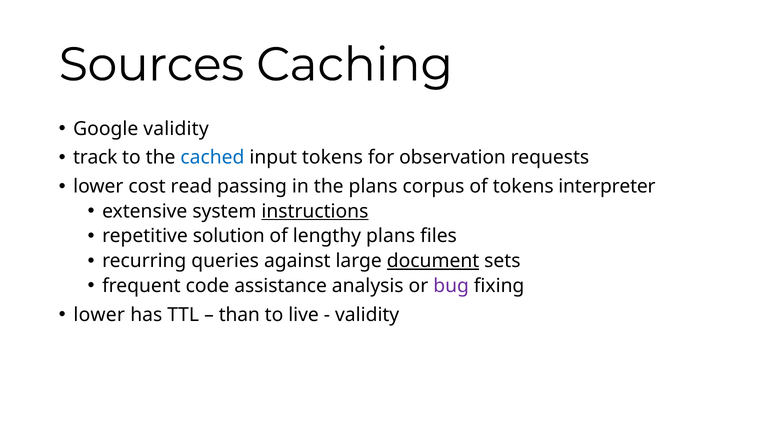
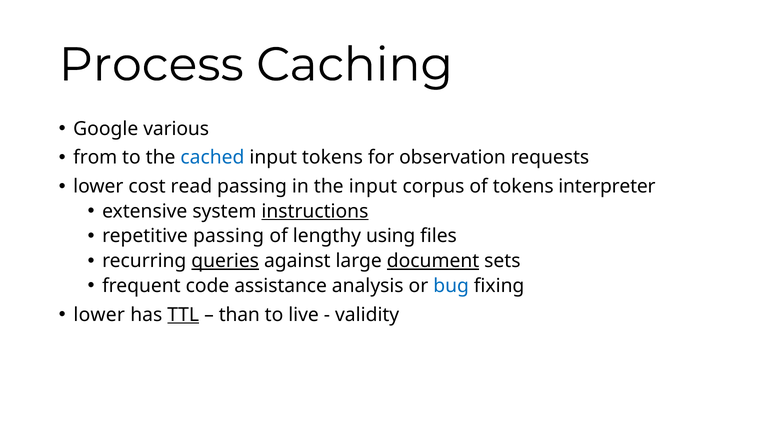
Sources: Sources -> Process (151, 65)
Google validity: validity -> various (176, 129)
track: track -> from (95, 157)
the plans: plans -> input (373, 186)
repetitive solution: solution -> passing (229, 236)
lengthy plans: plans -> using (391, 236)
queries underline: none -> present (225, 261)
bug colour: purple -> blue (451, 286)
TTL underline: none -> present (183, 314)
